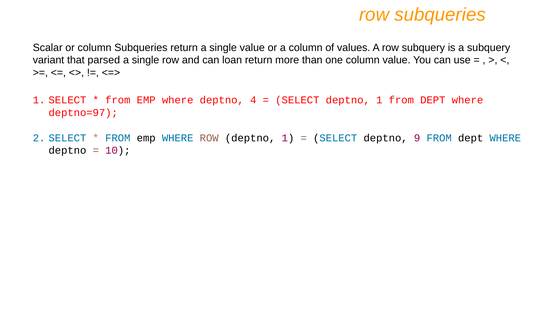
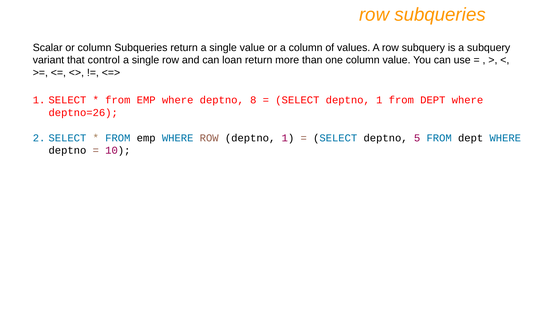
parsed: parsed -> control (104, 60)
4: 4 -> 8 (253, 100)
deptno=97: deptno=97 -> deptno=26 (83, 113)
9: 9 -> 5 (417, 138)
